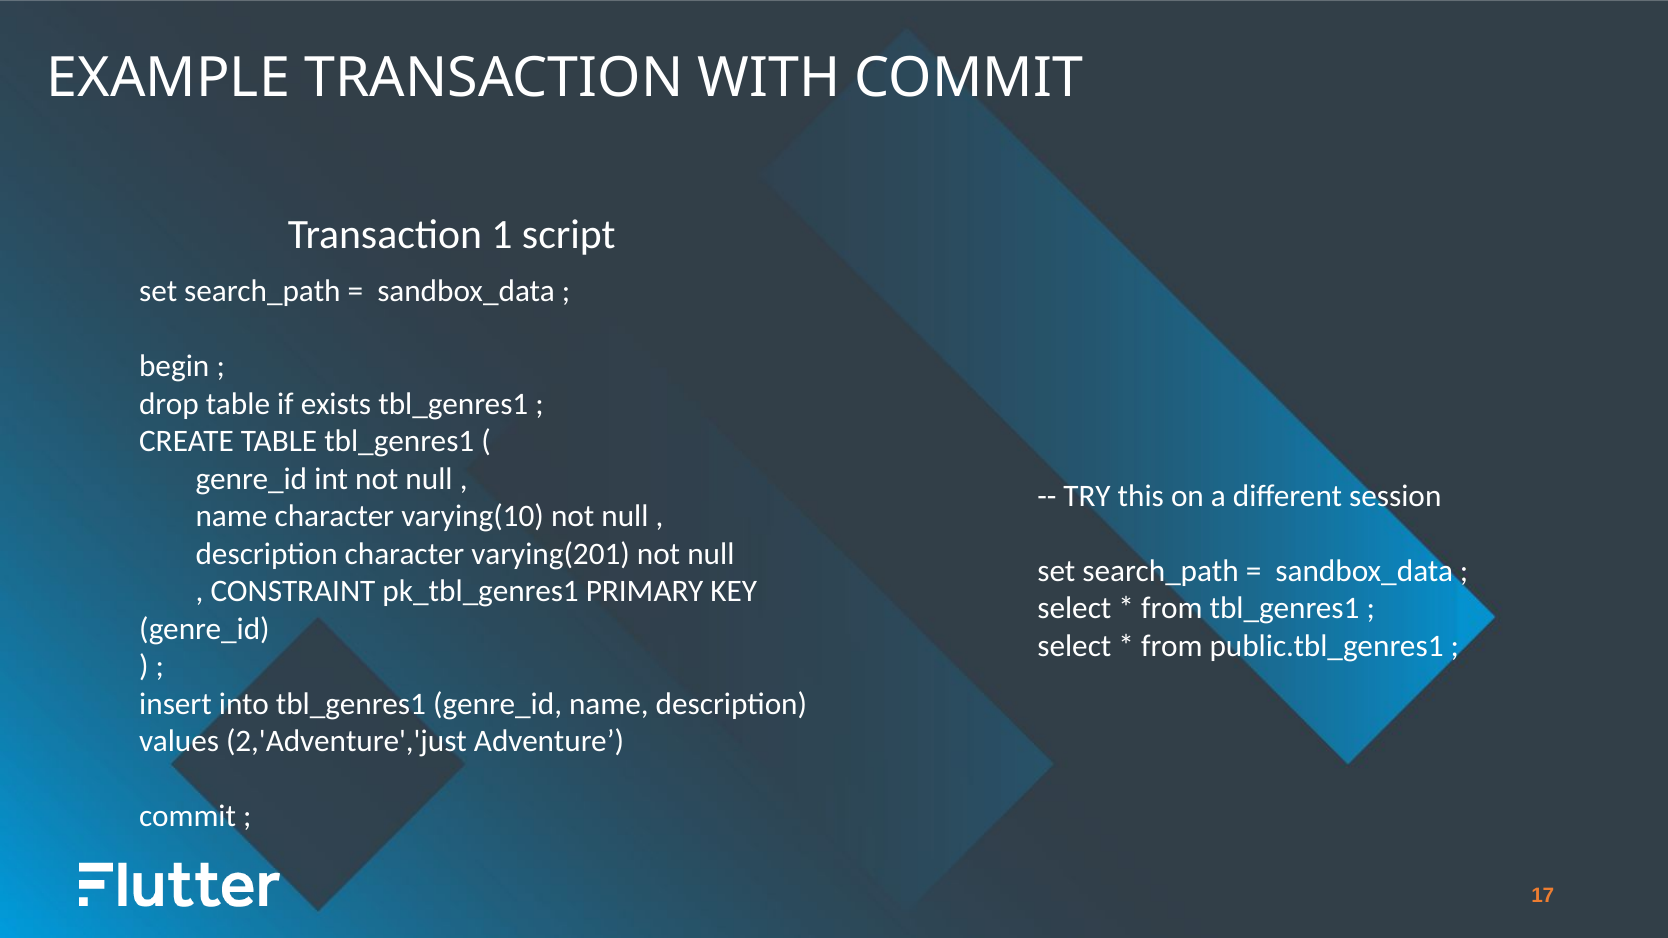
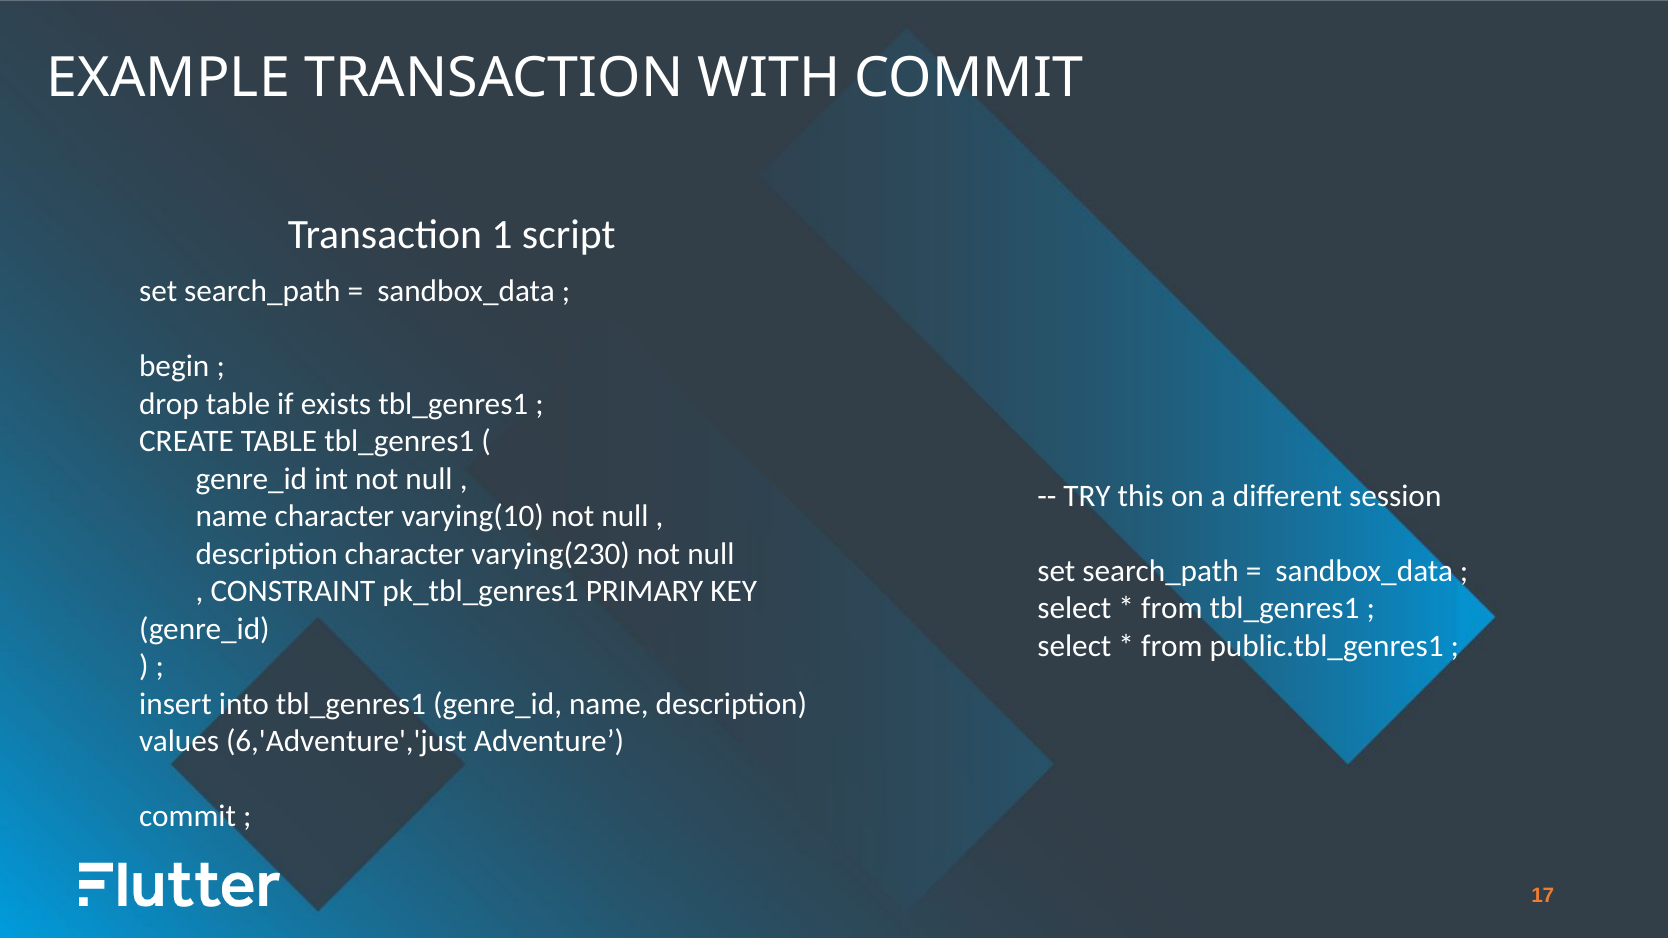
varying(201: varying(201 -> varying(230 (551, 554)
2,'Adventure','just: 2,'Adventure','just -> 6,'Adventure','just (346, 742)
